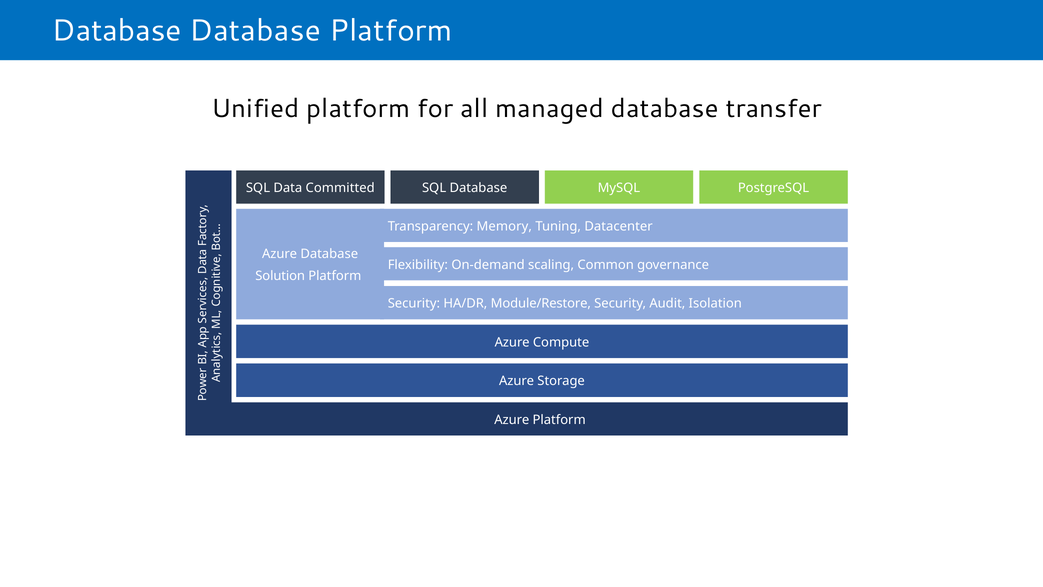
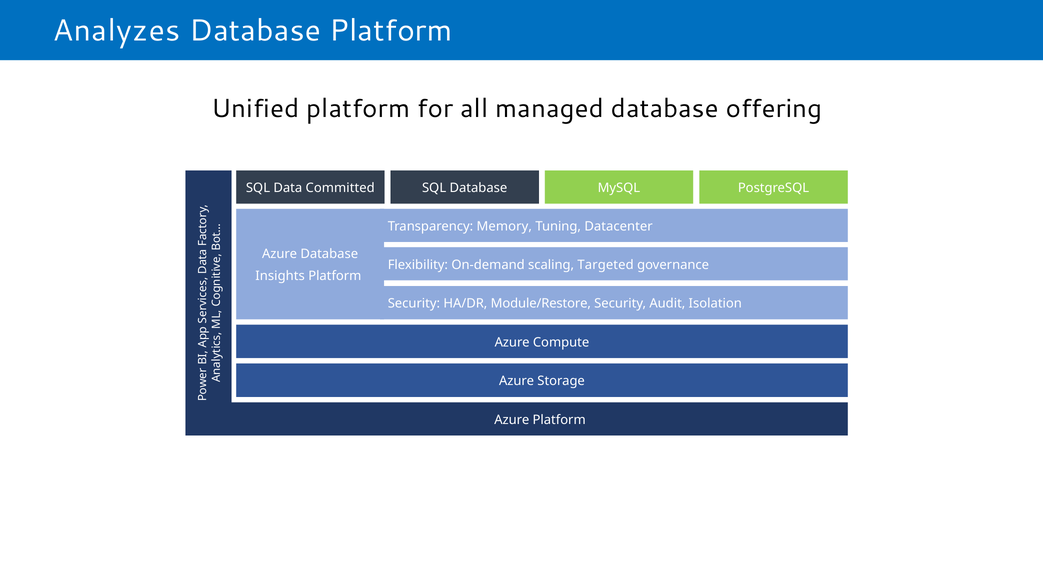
Database: Database -> Analyzes (117, 31)
transfer: transfer -> offering (774, 109)
Common: Common -> Targeted (606, 265)
Solution: Solution -> Insights (280, 276)
